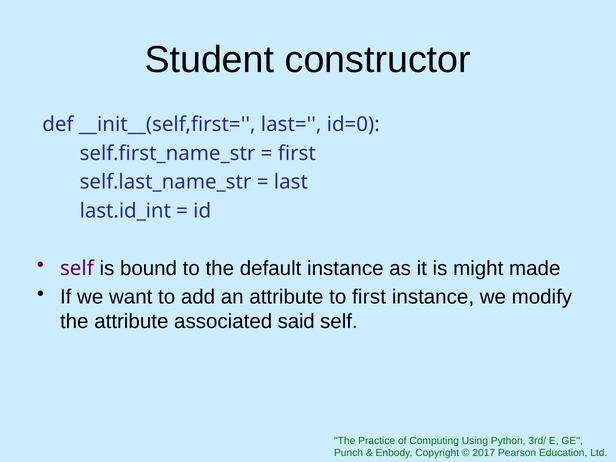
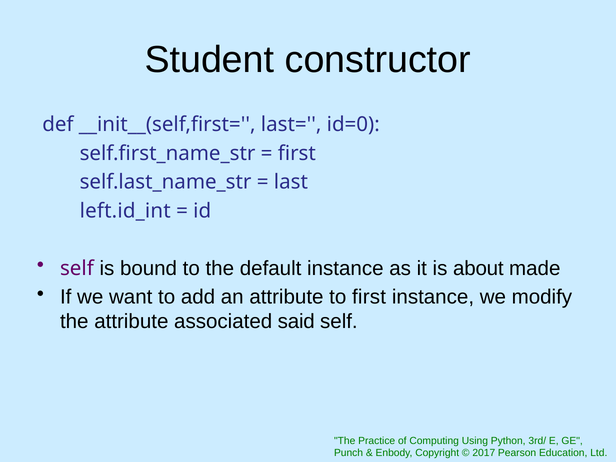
last.id_int: last.id_int -> left.id_int (125, 211)
might: might -> about (478, 268)
